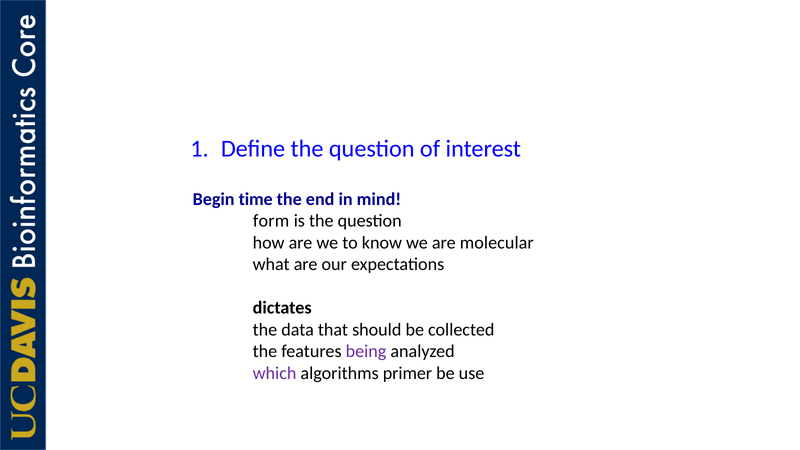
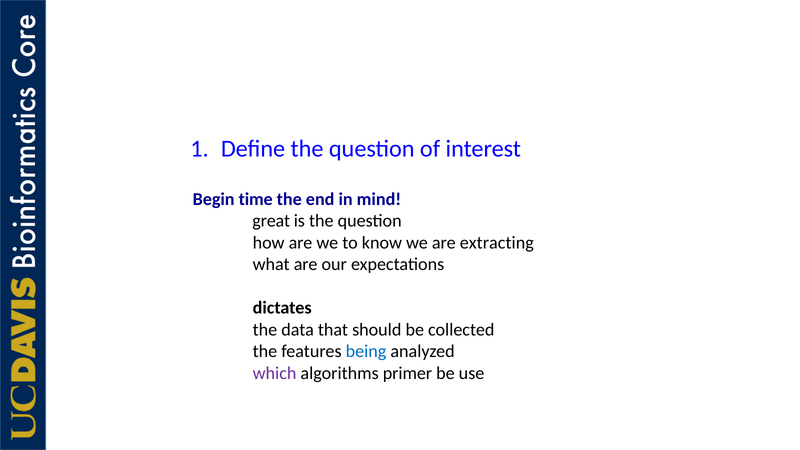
form: form -> great (271, 221)
molecular: molecular -> extracting (497, 243)
being colour: purple -> blue (366, 351)
